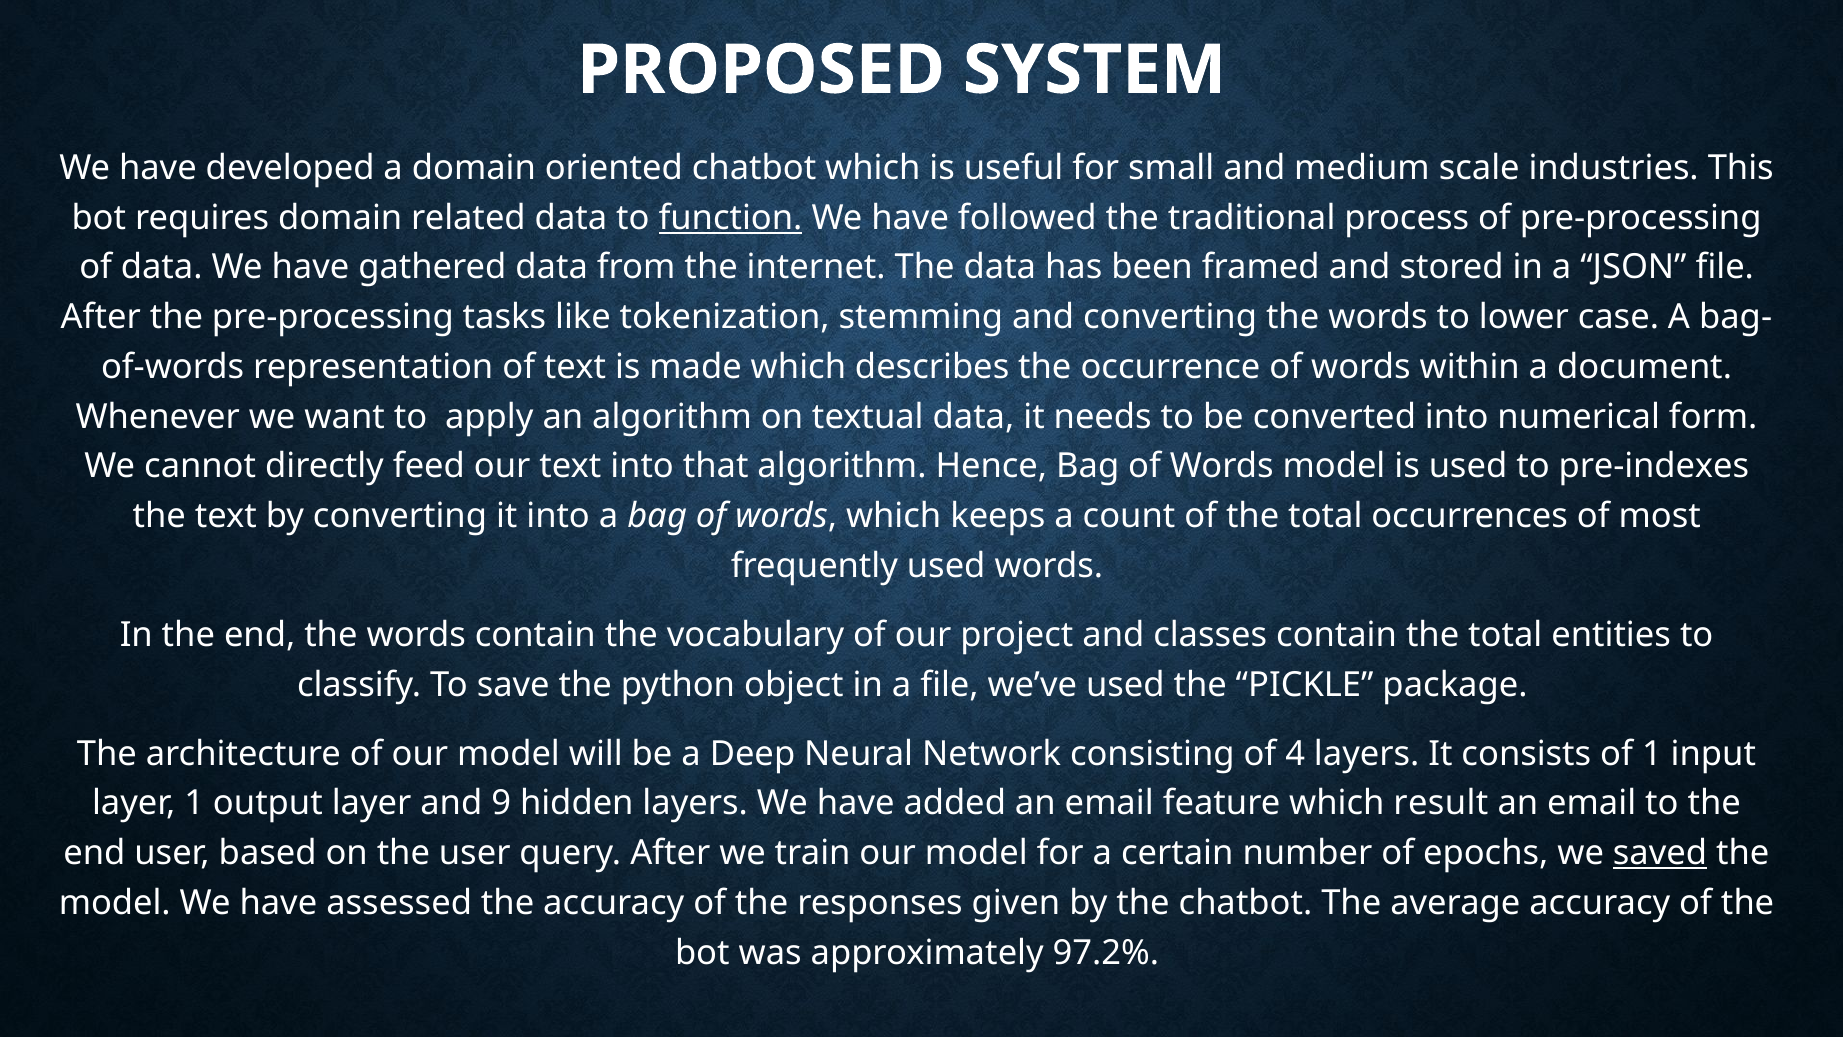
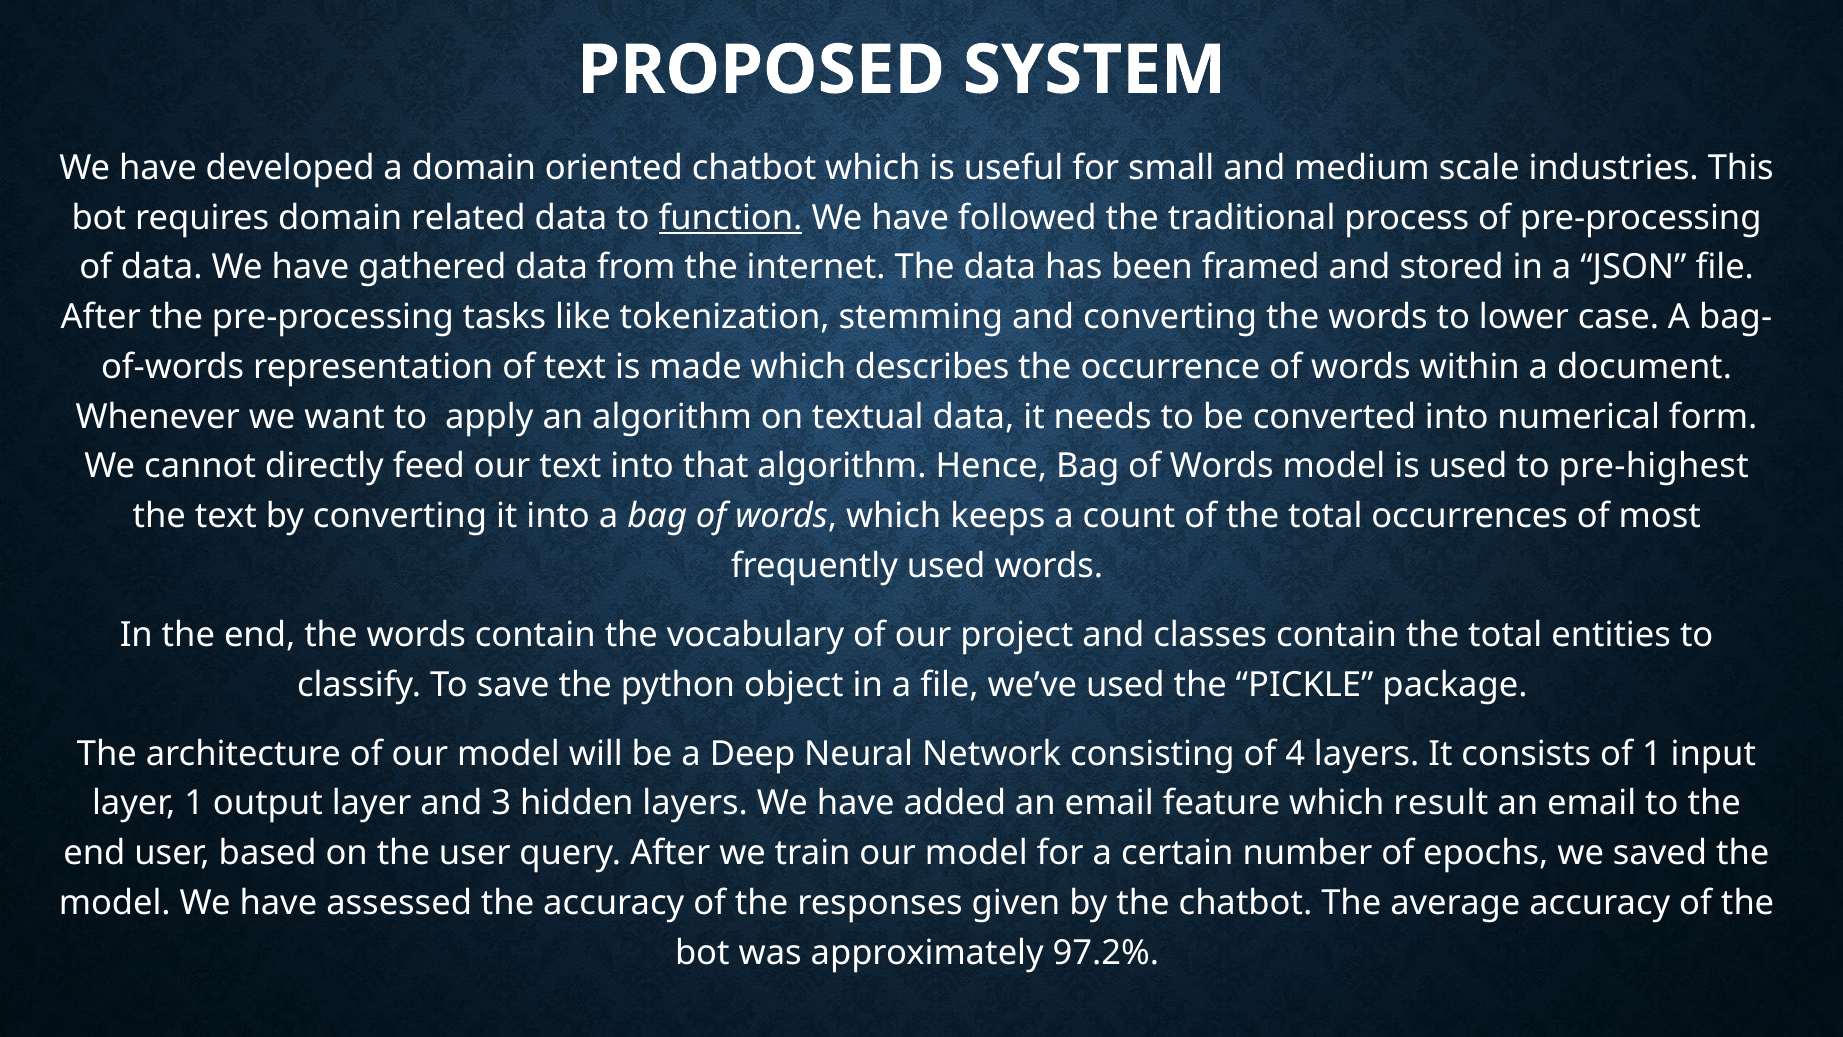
pre-indexes: pre-indexes -> pre-highest (1654, 466)
9: 9 -> 3 (501, 803)
saved underline: present -> none (1660, 853)
